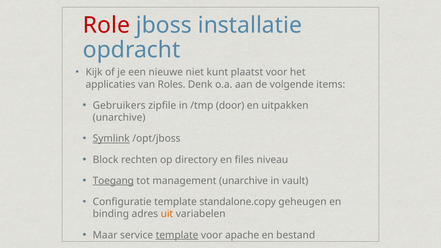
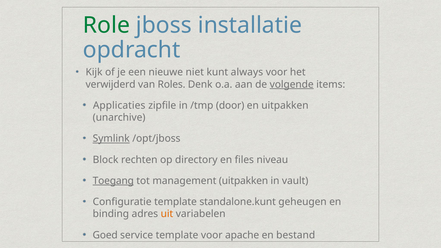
Role colour: red -> green (106, 25)
plaatst: plaatst -> always (247, 72)
applicaties: applicaties -> verwijderd (111, 84)
volgende underline: none -> present (292, 84)
Gebruikers: Gebruikers -> Applicaties (119, 105)
management unarchive: unarchive -> uitpakken (244, 181)
standalone.copy: standalone.copy -> standalone.kunt (238, 202)
Maar: Maar -> Goed (105, 235)
template underline: present -> none (177, 235)
